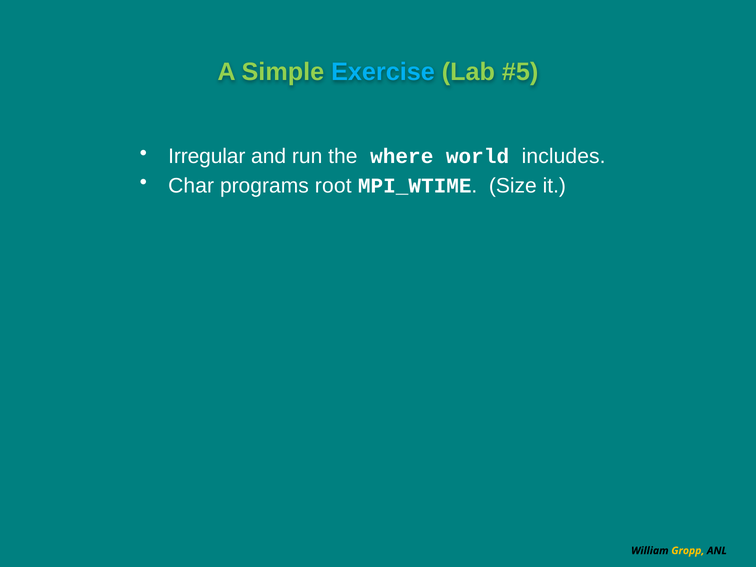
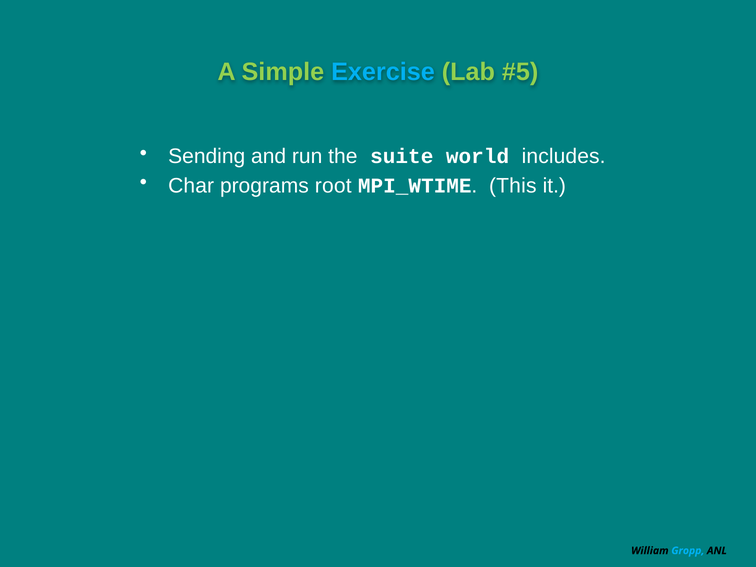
Irregular: Irregular -> Sending (207, 156)
where: where -> suite (402, 156)
Size: Size -> This (513, 186)
Gropp colour: yellow -> light blue (688, 551)
